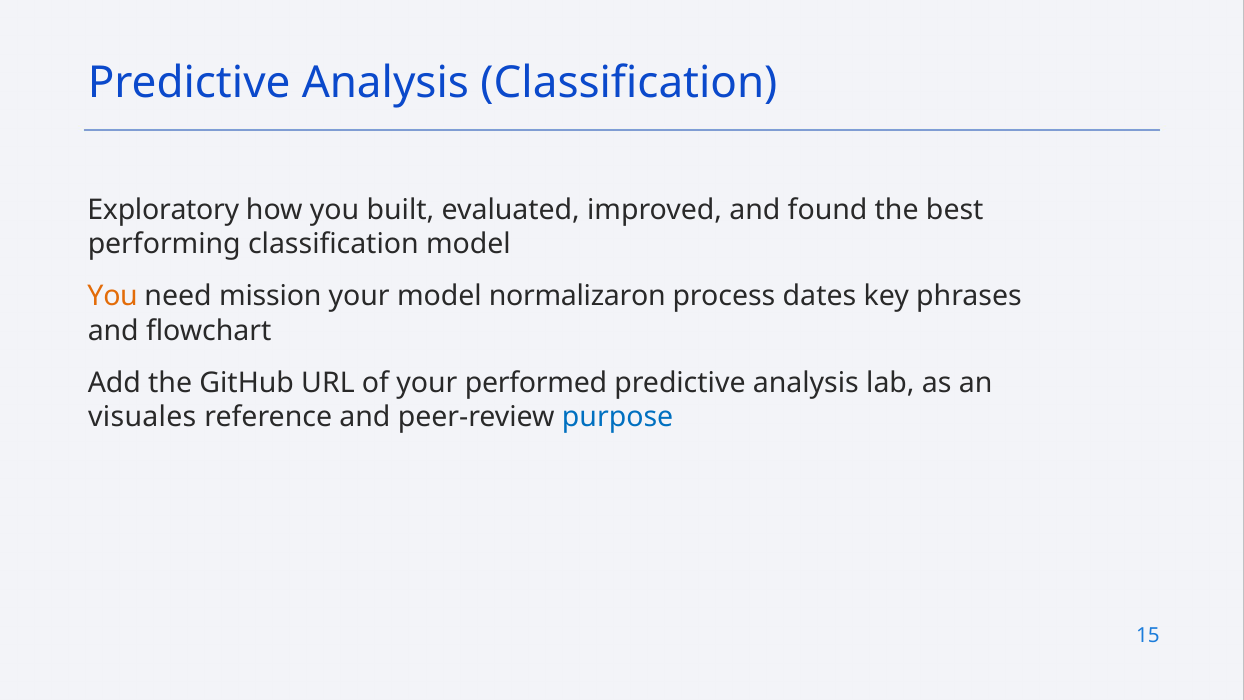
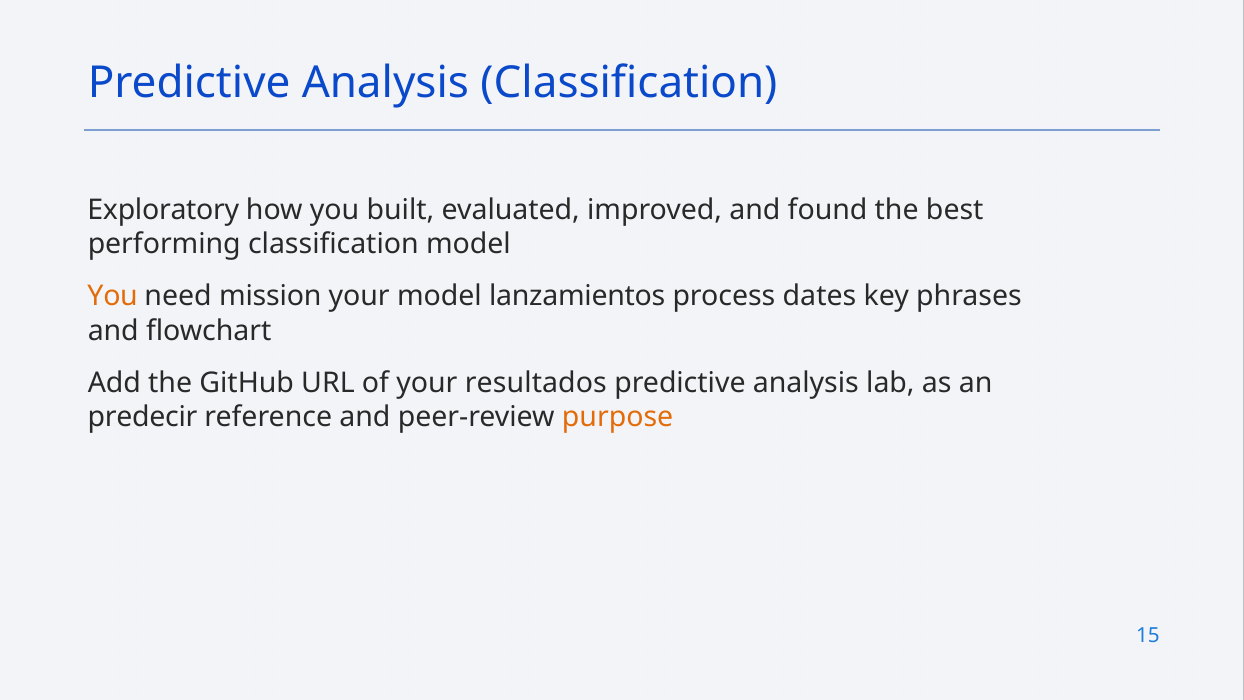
normalizaron: normalizaron -> lanzamientos (577, 296)
performed: performed -> resultados (536, 383)
visuales: visuales -> predecir (143, 417)
purpose colour: blue -> orange (618, 417)
